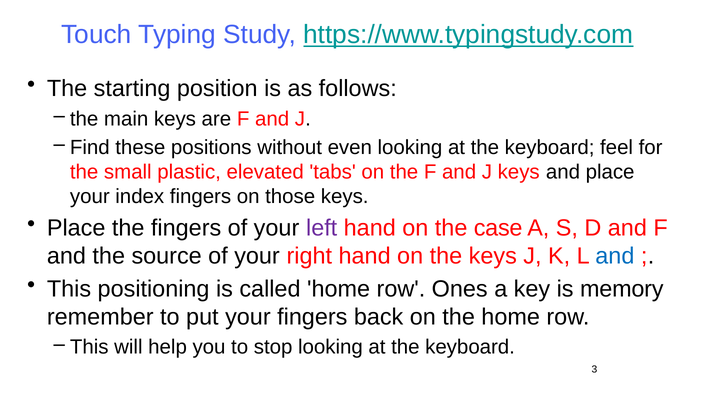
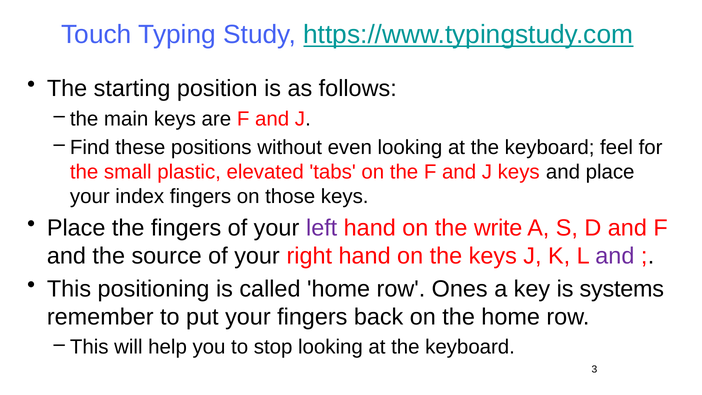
case: case -> write (498, 228)
and colour: blue -> purple (615, 256)
memory: memory -> systems (622, 289)
